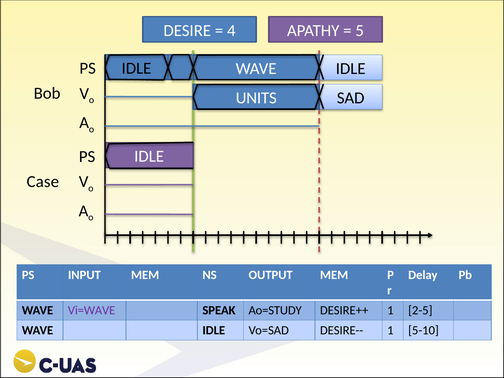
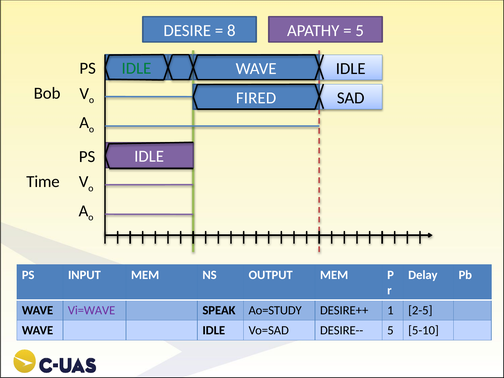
4: 4 -> 8 (231, 31)
IDLE colour: black -> green (136, 68)
UNITS: UNITS -> FIRED (256, 98)
Case: Case -> Time (43, 181)
DESIRE-- 1: 1 -> 5 (390, 330)
